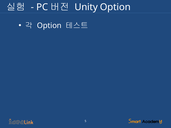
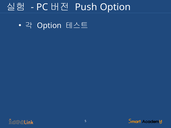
Unity: Unity -> Push (86, 7)
